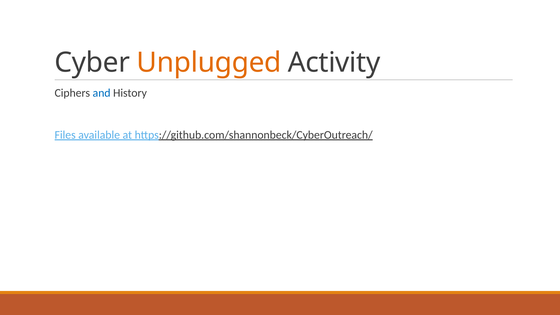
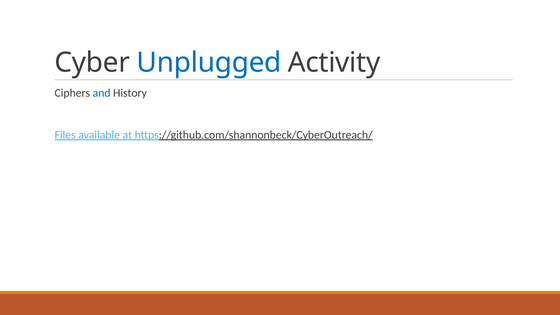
Unplugged colour: orange -> blue (209, 63)
